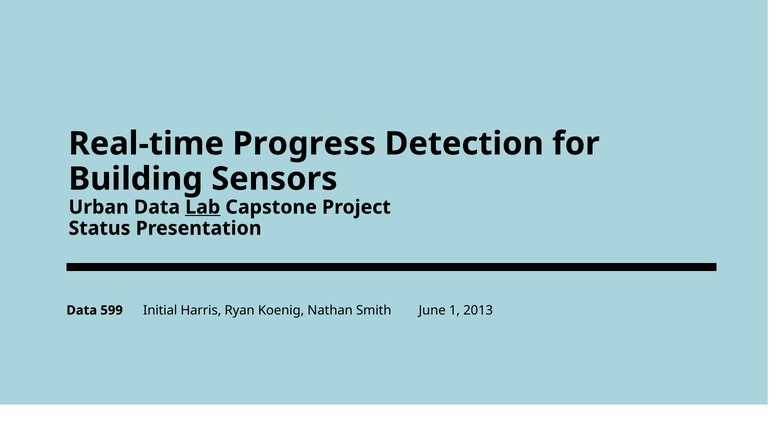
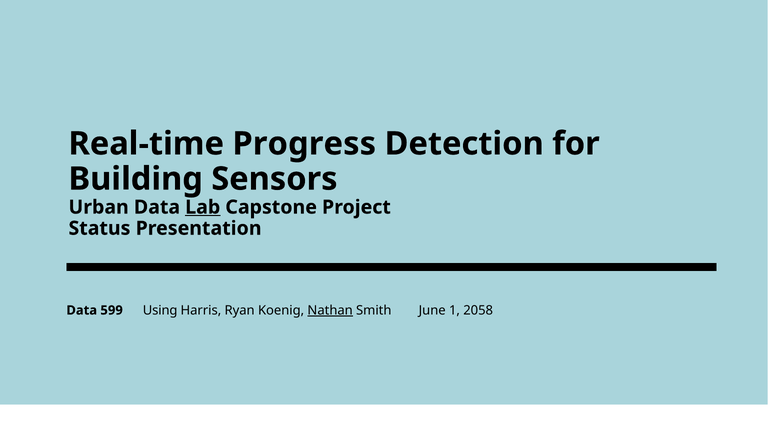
Initial: Initial -> Using (160, 311)
Nathan underline: none -> present (330, 311)
2013: 2013 -> 2058 (478, 311)
